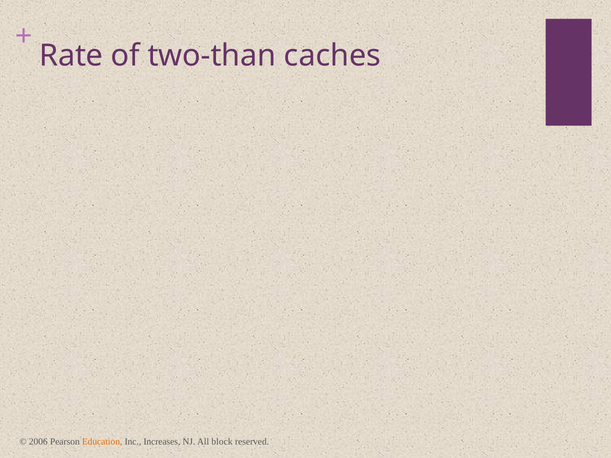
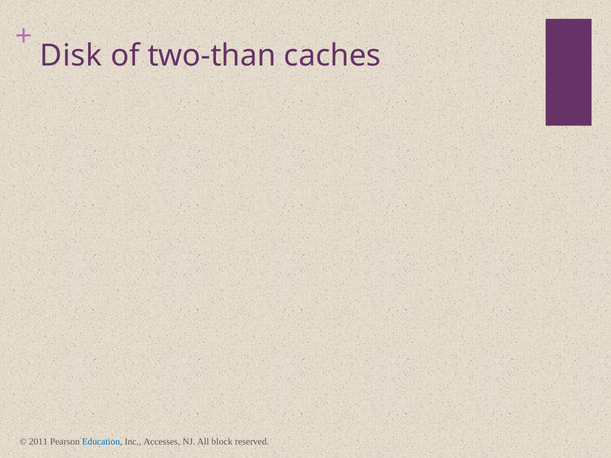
Rate: Rate -> Disk (71, 56)
2006: 2006 -> 2011 (38, 442)
Education colour: orange -> blue (102, 442)
Increases: Increases -> Accesses (162, 442)
